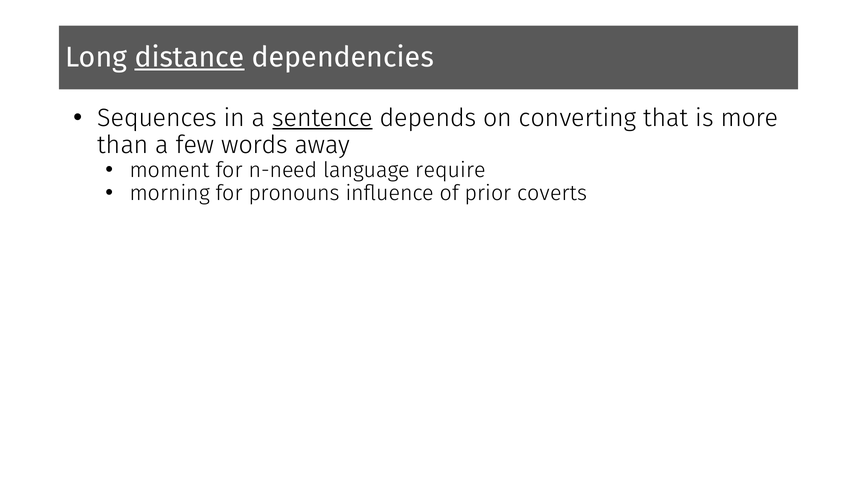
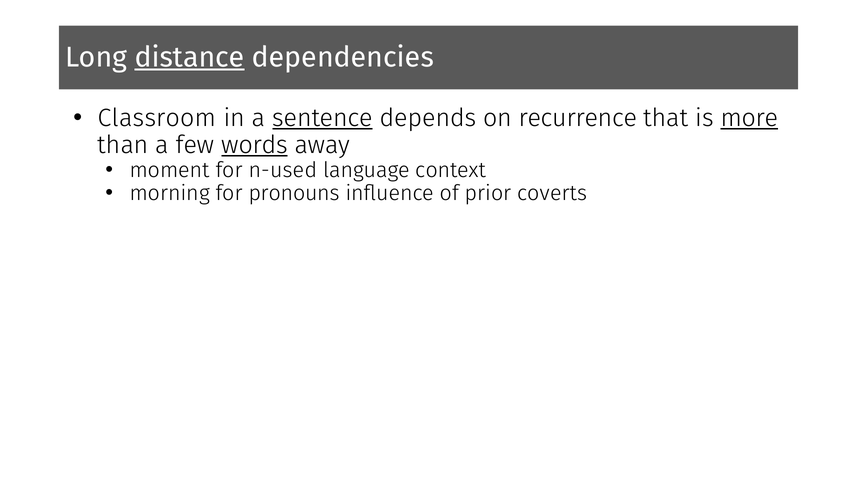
Sequences: Sequences -> Classroom (157, 118)
converting: converting -> recurrence (578, 118)
more underline: none -> present (749, 118)
words underline: none -> present (255, 145)
n-need: n-need -> n-used (283, 170)
require: require -> context (451, 170)
